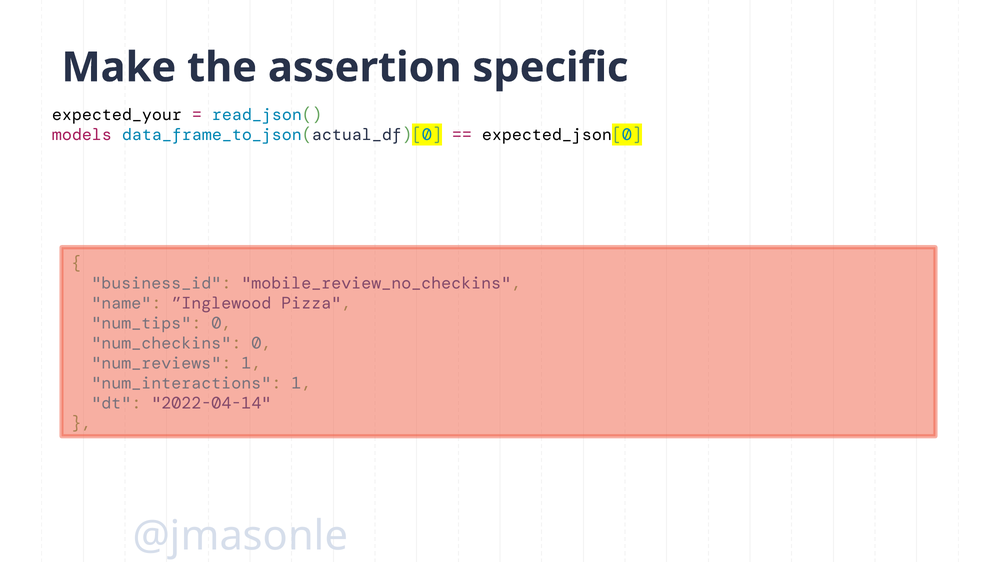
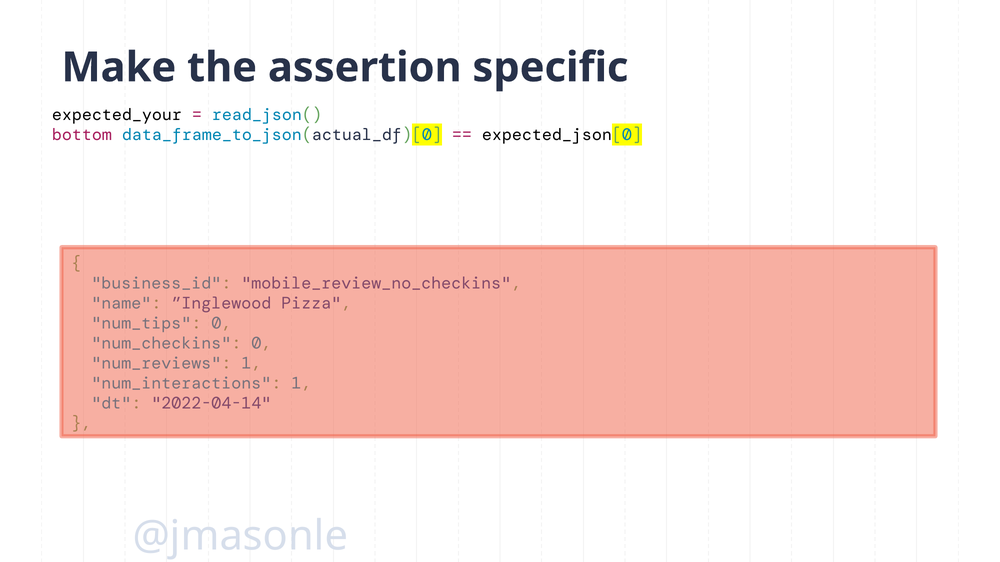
models: models -> bottom (82, 135)
